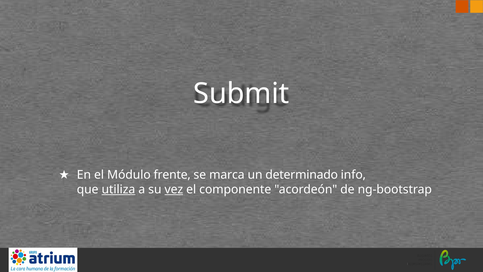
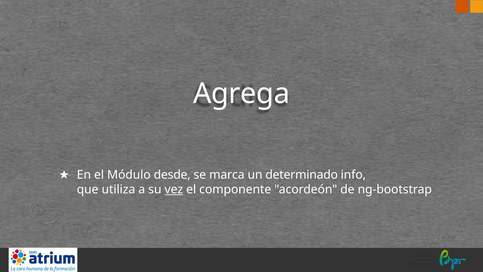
Submit: Submit -> Agrega (241, 94)
frente: frente -> desde (172, 175)
utiliza underline: present -> none (118, 189)
